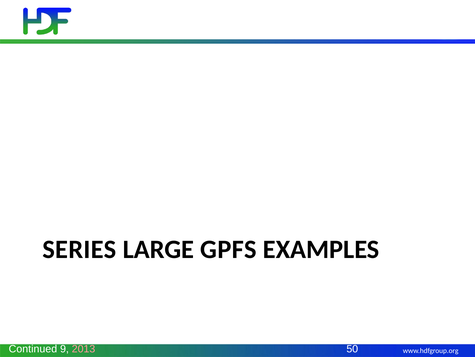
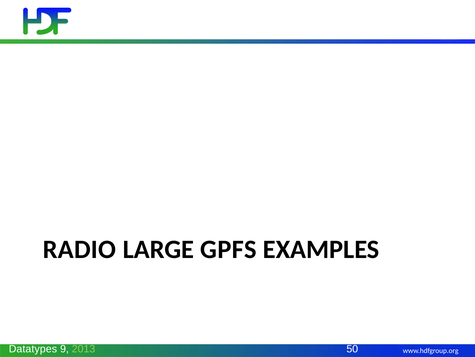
SERIES: SERIES -> RADIO (79, 249)
Continued: Continued -> Datatypes (33, 348)
2013 colour: pink -> light green (84, 348)
